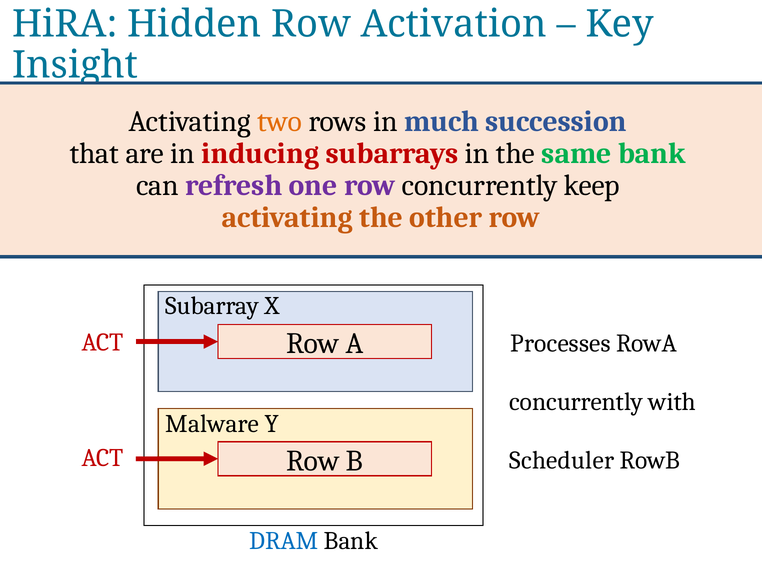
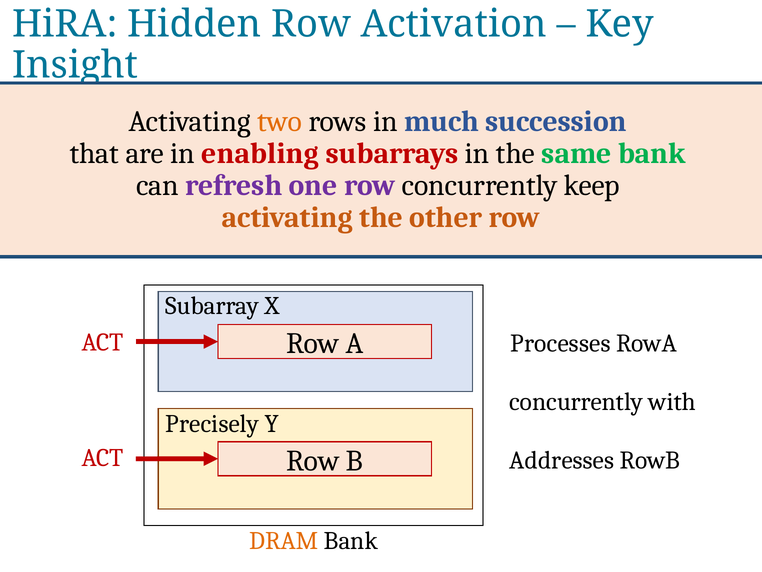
inducing: inducing -> enabling (260, 153)
Malware: Malware -> Precisely (212, 423)
Scheduler: Scheduler -> Addresses (562, 460)
DRAM colour: blue -> orange (284, 540)
